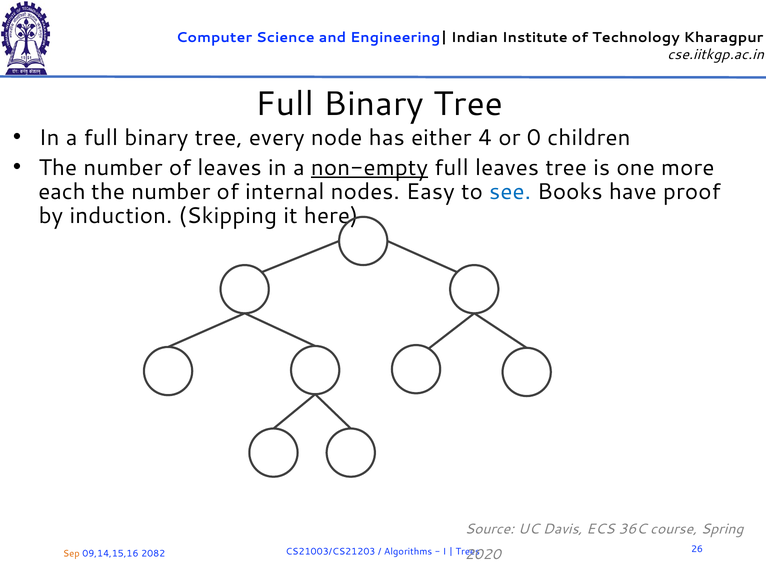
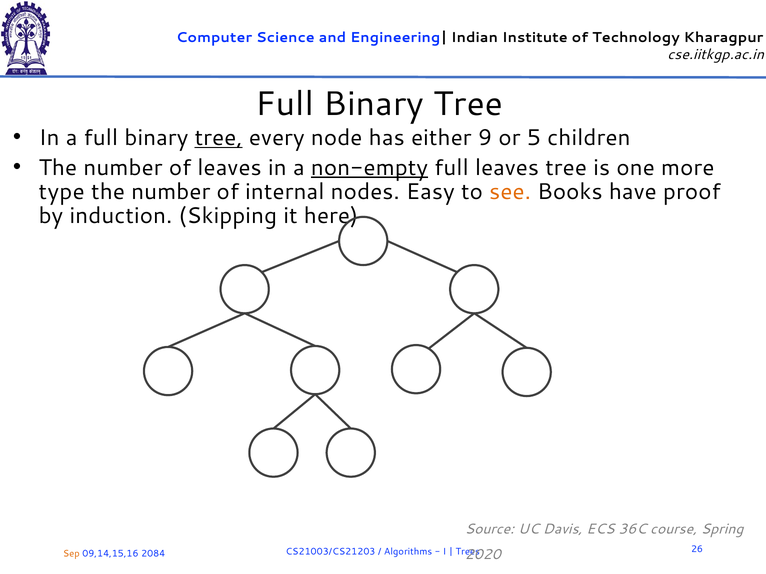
tree underline: none -> present (219, 138)
4: 4 -> 9 (485, 138)
0: 0 -> 5 (534, 138)
each: each -> type (62, 192)
see colour: blue -> orange (510, 192)
2082: 2082 -> 2084 (153, 554)
